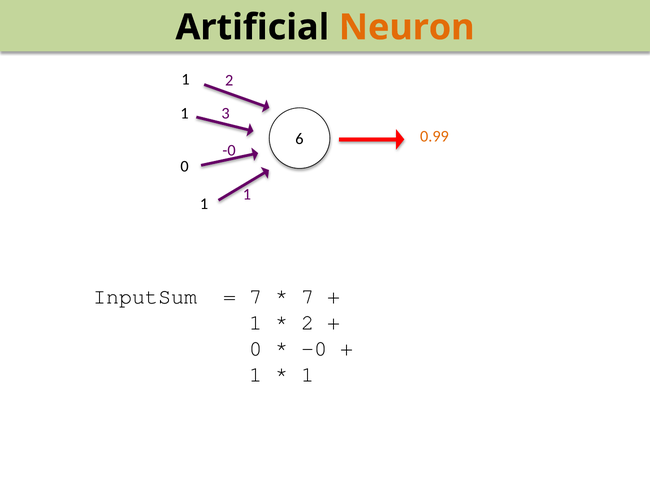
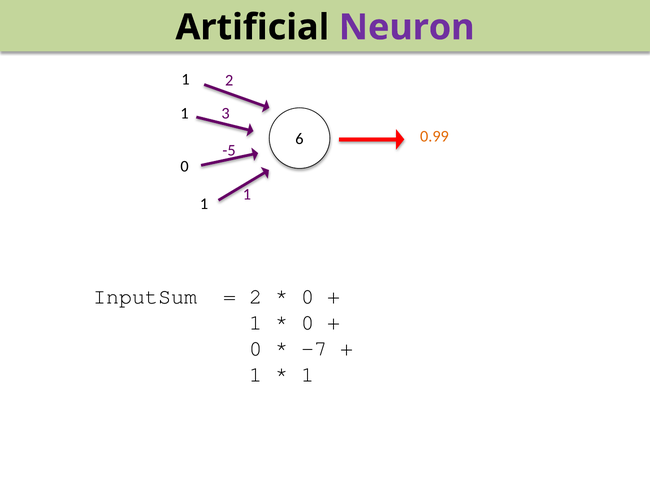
Neuron colour: orange -> purple (407, 27)
-0: -0 -> -5 (229, 150)
7: 7 -> 2 (256, 296)
7: 7 -> 0 (308, 296)
2: 2 -> 0 (308, 322)
-0: -0 -> -7 (314, 348)
